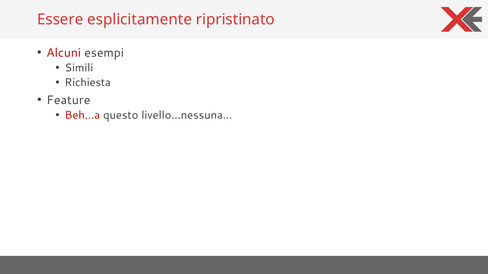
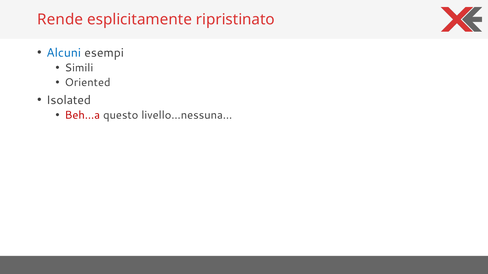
Essere: Essere -> Rende (60, 19)
Alcuni colour: red -> blue (64, 53)
Richiesta: Richiesta -> Oriented (88, 83)
Feature: Feature -> Isolated (69, 100)
